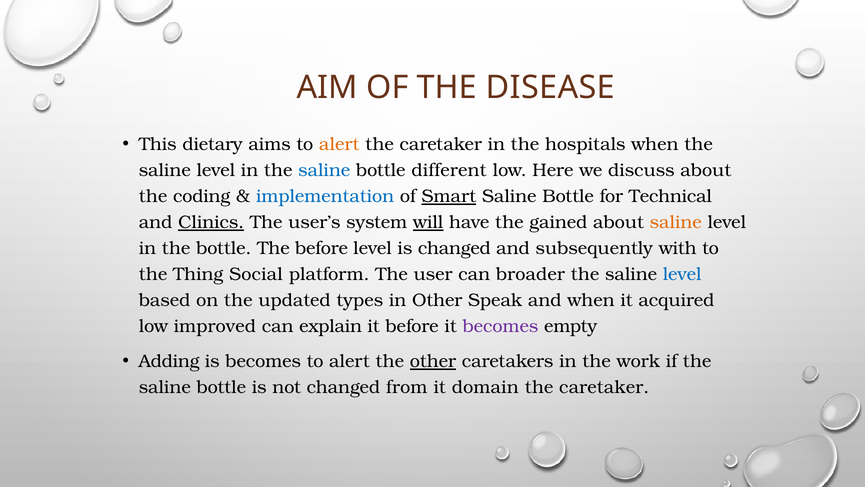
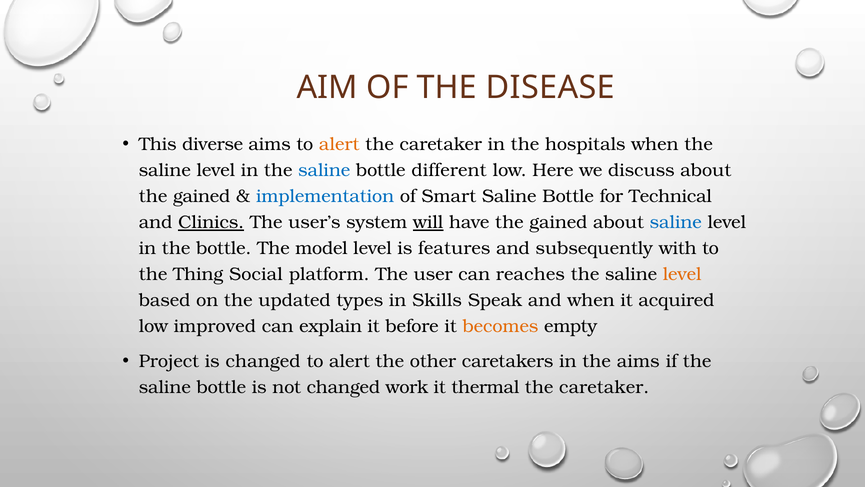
dietary: dietary -> diverse (213, 144)
coding: coding -> gained (202, 196)
Smart underline: present -> none (449, 196)
saline colour: orange -> blue (676, 222)
The before: before -> model (321, 248)
is changed: changed -> features (454, 248)
broader: broader -> reaches (530, 274)
level colour: blue -> orange (682, 274)
in Other: Other -> Skills (437, 300)
becomes colour: purple -> orange (500, 326)
Adding: Adding -> Project (169, 361)
is becomes: becomes -> changed (263, 361)
other underline: present -> none (433, 361)
the work: work -> aims (638, 361)
from: from -> work (407, 387)
domain: domain -> thermal (485, 387)
